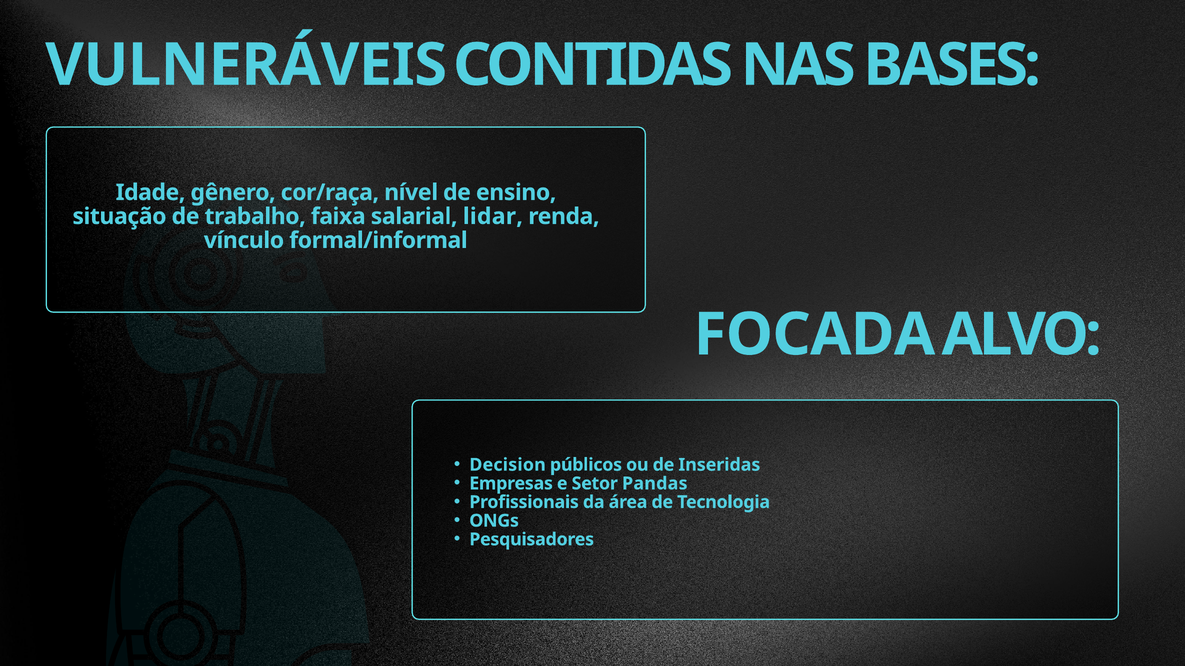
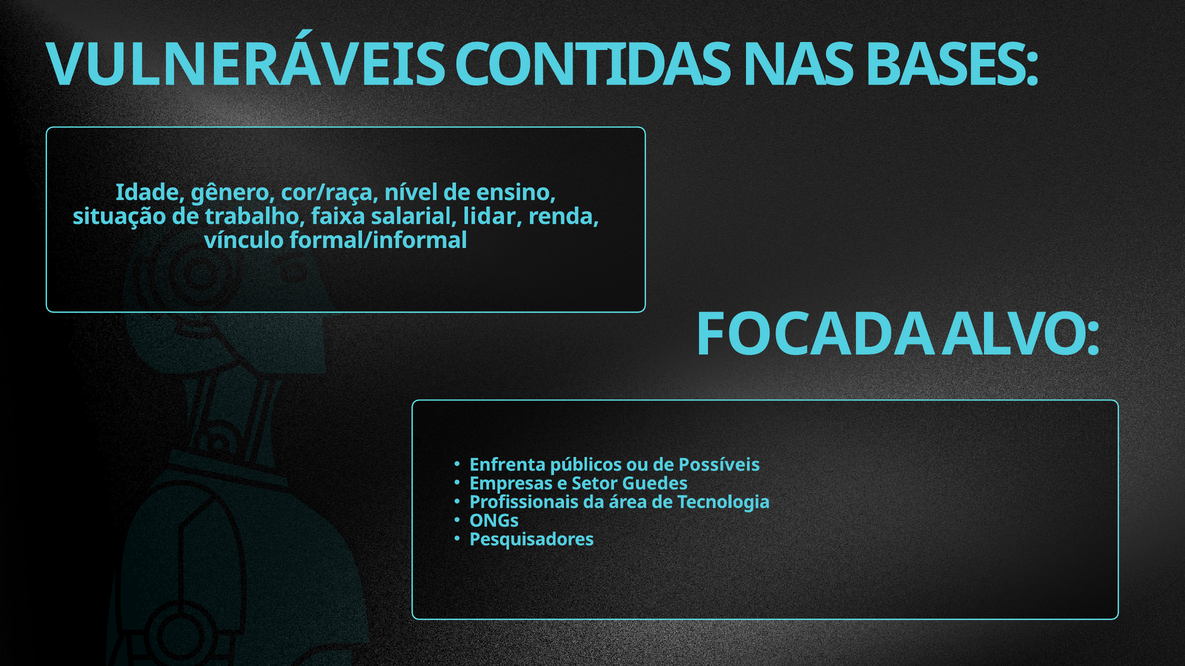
Decision: Decision -> Enfrenta (508, 465)
Inseridas: Inseridas -> Possíveis (719, 465)
Pandas: Pandas -> Guedes (655, 484)
